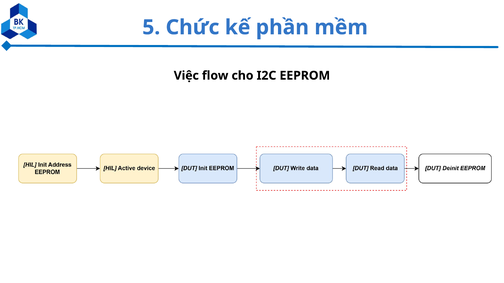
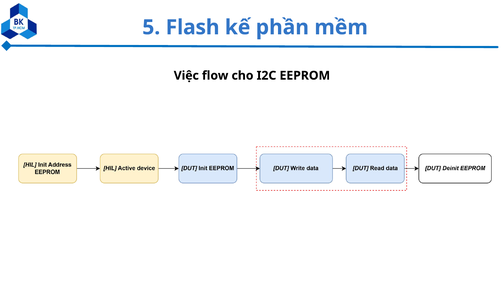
Chức: Chức -> Flash (193, 27)
